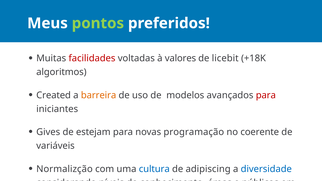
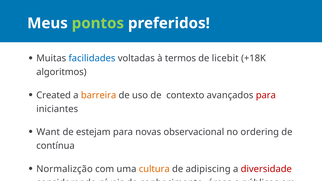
facilidades colour: red -> blue (92, 58)
valores: valores -> termos (180, 58)
modelos: modelos -> contexto (185, 95)
Gives: Gives -> Want (48, 132)
programação: programação -> observacional (194, 132)
coerente: coerente -> ordering (260, 132)
variáveis: variáveis -> contínua (55, 146)
cultura colour: blue -> orange (154, 169)
diversidade colour: blue -> red (266, 169)
